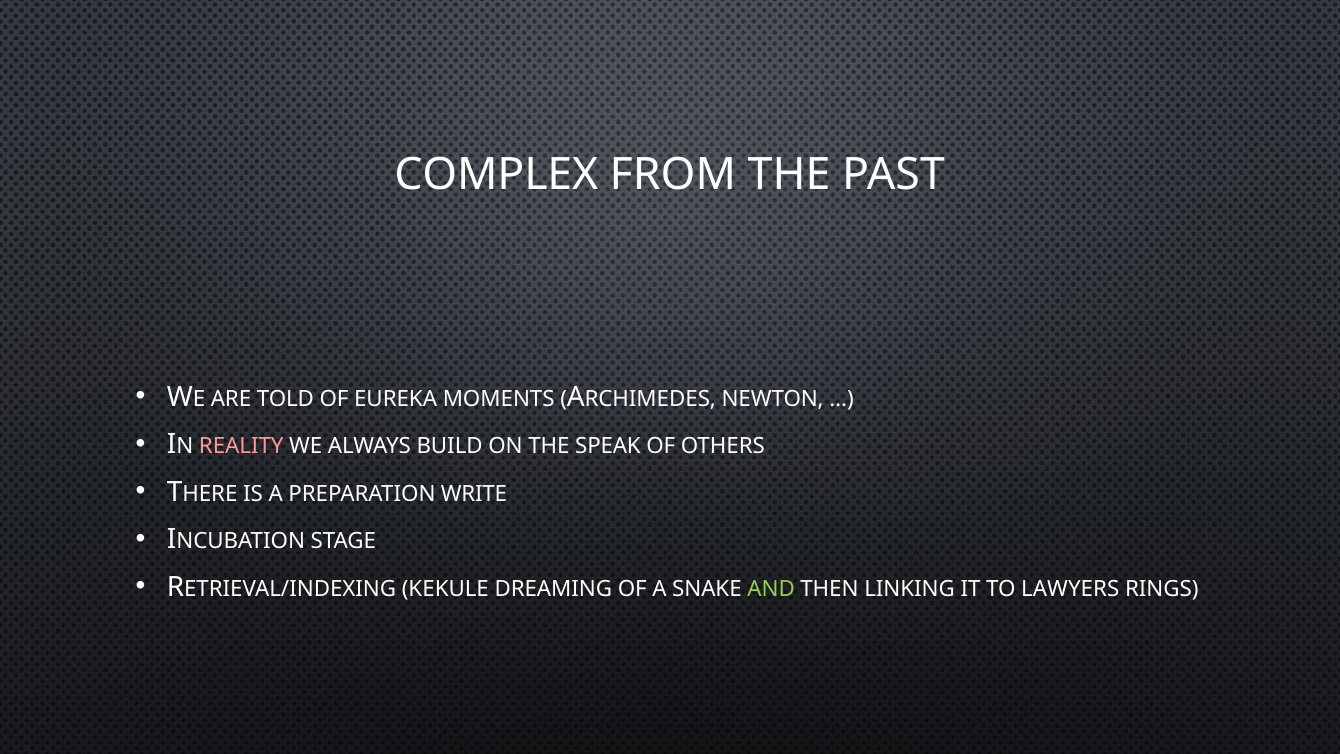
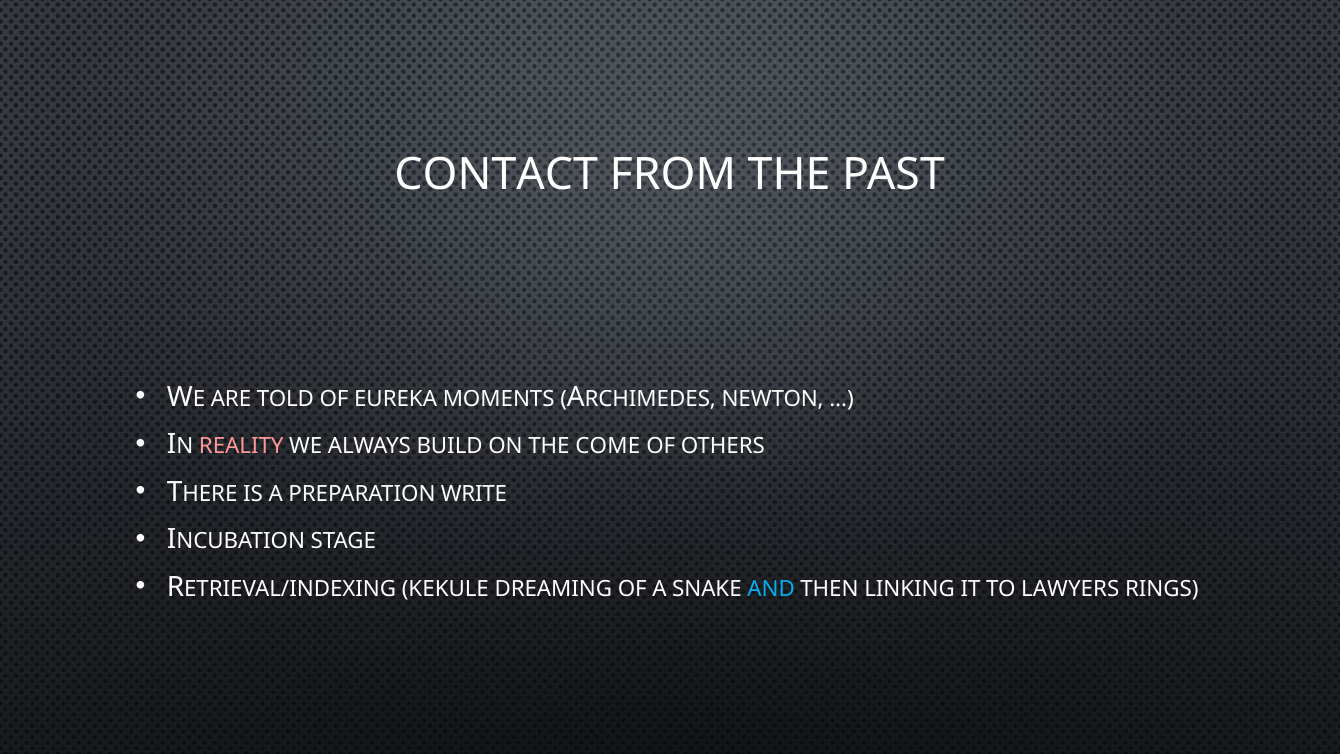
COMPLEX: COMPLEX -> CONTACT (496, 175)
SPEAK: SPEAK -> COME (608, 446)
AND colour: light green -> light blue (771, 589)
